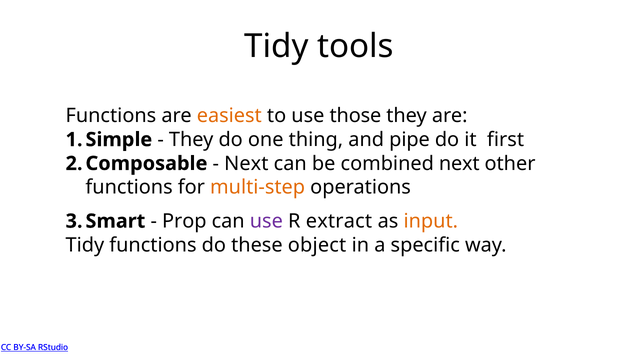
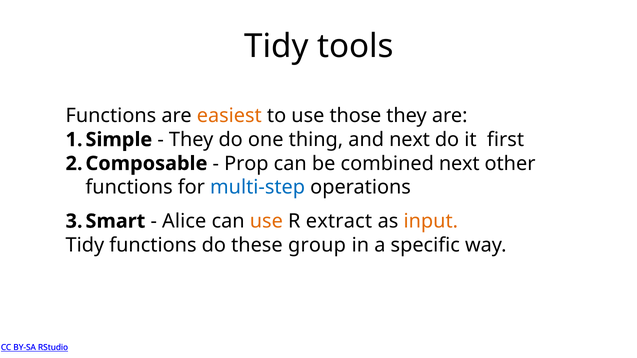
and pipe: pipe -> next (410, 140)
Next: Next -> Prop (246, 164)
multi-step colour: orange -> blue (258, 188)
Prop: Prop -> Alice (184, 221)
use colour: purple -> orange (266, 221)
object: object -> group (317, 245)
